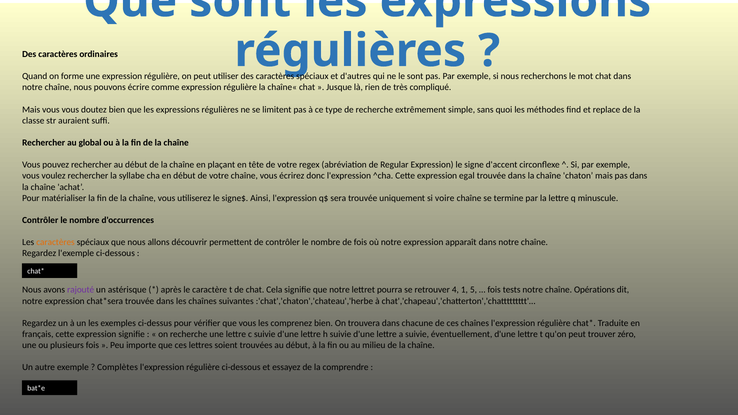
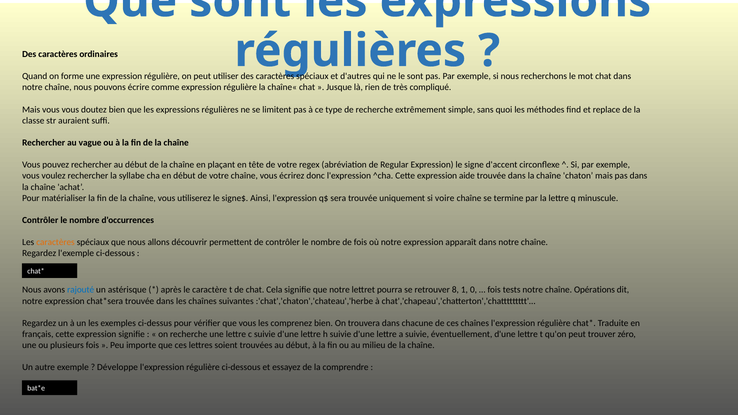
global: global -> vague (90, 143)
egal: egal -> aide (467, 176)
rajouté colour: purple -> blue (81, 290)
4: 4 -> 8 (455, 290)
5: 5 -> 0 (473, 290)
Complètes: Complètes -> Développe (118, 367)
